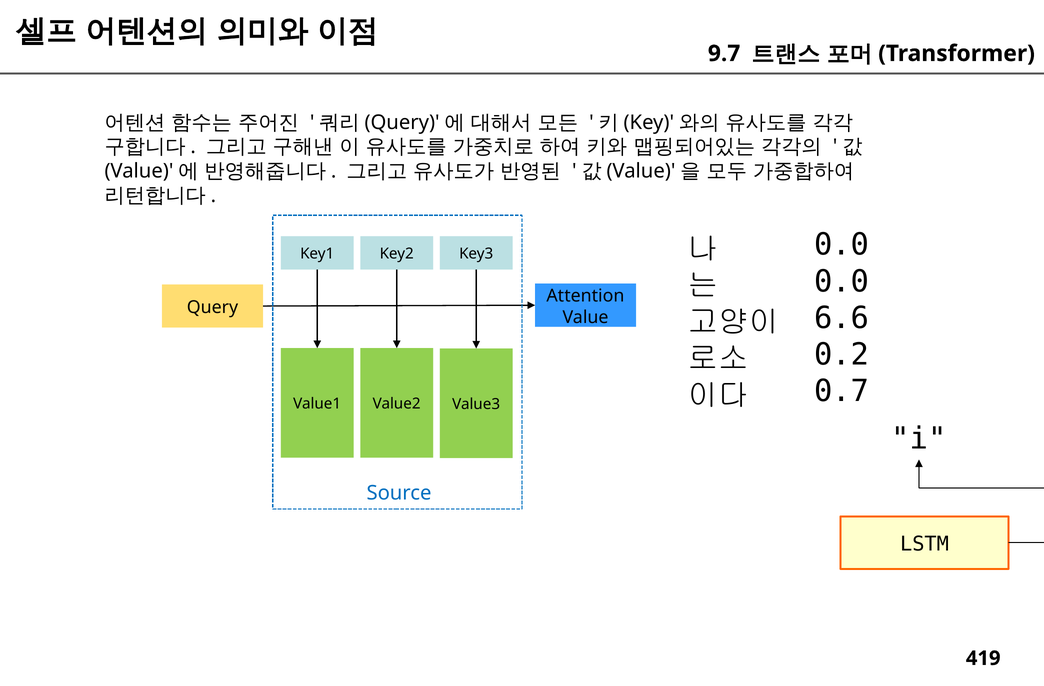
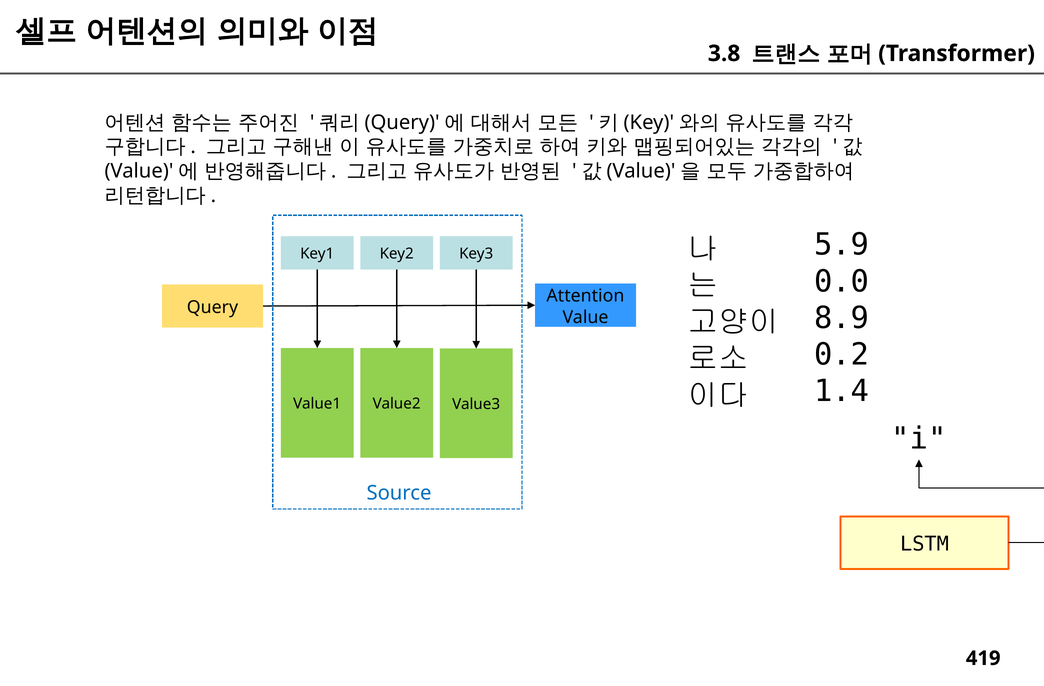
9.7: 9.7 -> 3.8 (724, 54)
0.0: 0.0 -> 5.9 (842, 245)
6.6: 6.6 -> 8.9 (842, 318)
0.7: 0.7 -> 1.4 (842, 391)
